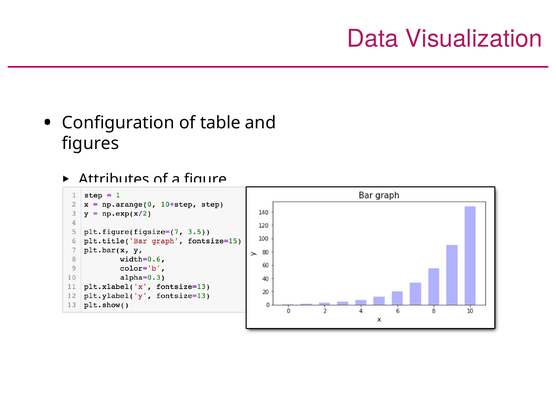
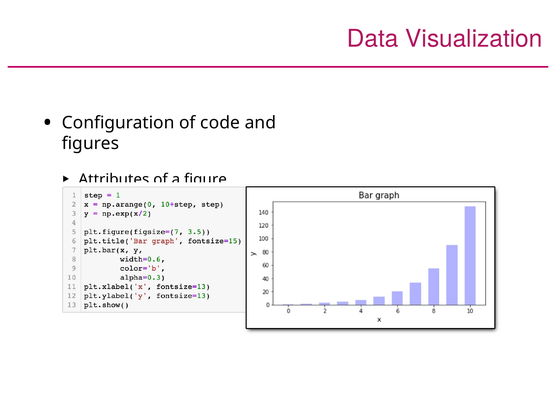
table: table -> code (220, 123)
